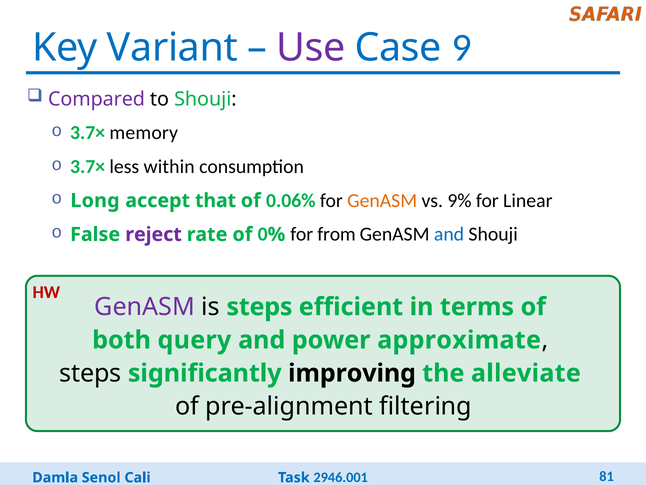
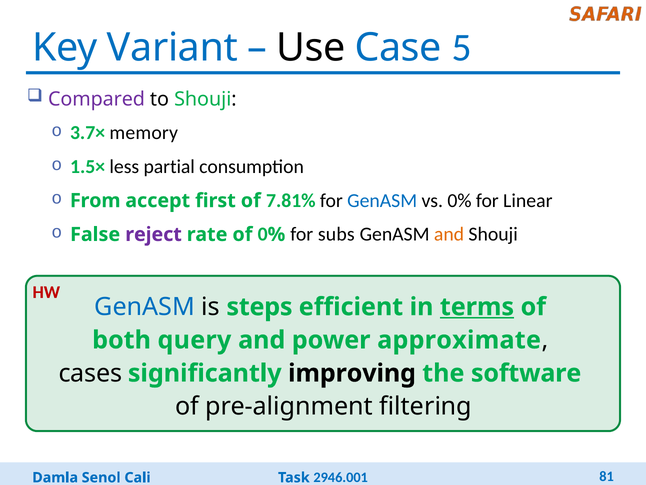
Use colour: purple -> black (311, 48)
9: 9 -> 5 (462, 48)
3.7×: 3.7× -> 1.5× (88, 167)
within: within -> partial (169, 167)
Long: Long -> From (95, 200)
that: that -> first (215, 200)
0.06%: 0.06% -> 7.81% (291, 200)
GenASM colour: orange -> blue (382, 200)
9%: 9% -> 0% (459, 200)
from: from -> subs (336, 234)
and colour: blue -> orange (449, 234)
GenASM colour: purple -> blue (145, 307)
terms underline: none -> present (477, 307)
steps: steps -> cases (90, 373)
alleviate: alleviate -> software (526, 373)
